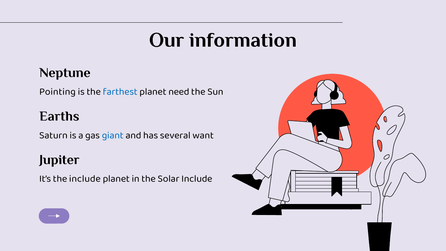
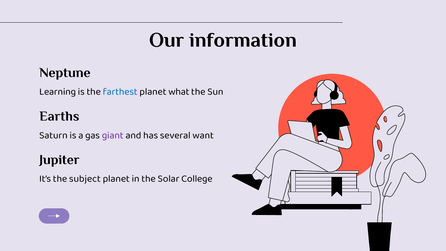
Pointing: Pointing -> Learning (58, 92)
need: need -> what (179, 92)
giant colour: blue -> purple (113, 135)
the include: include -> subject (85, 179)
Solar Include: Include -> College (197, 179)
